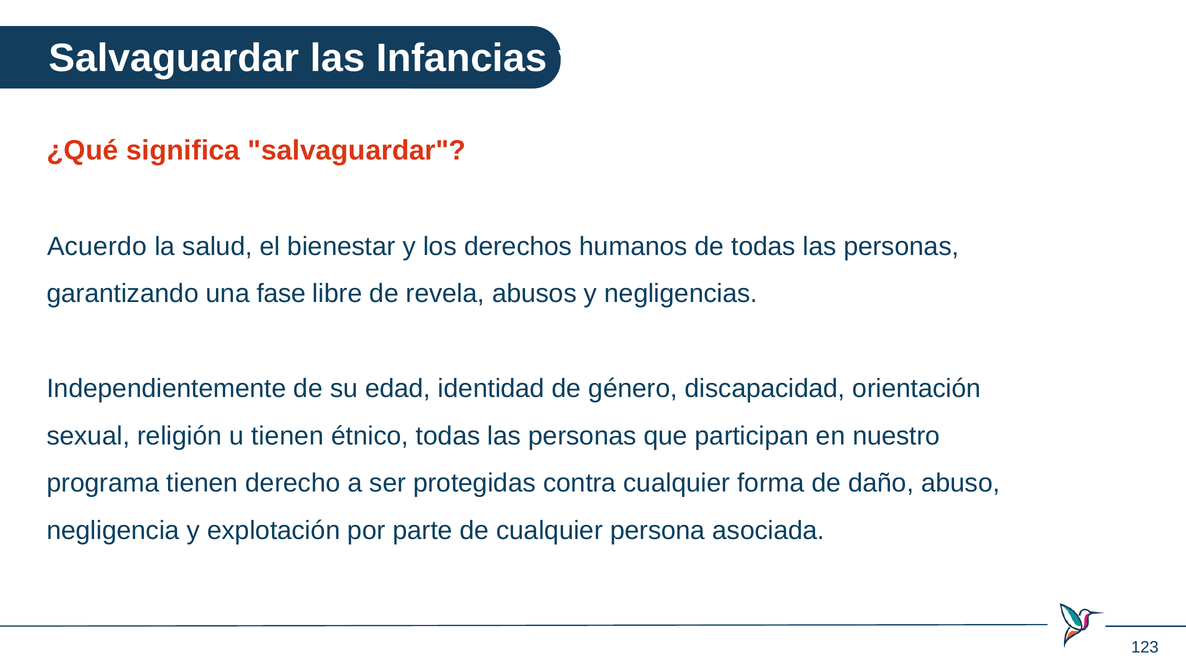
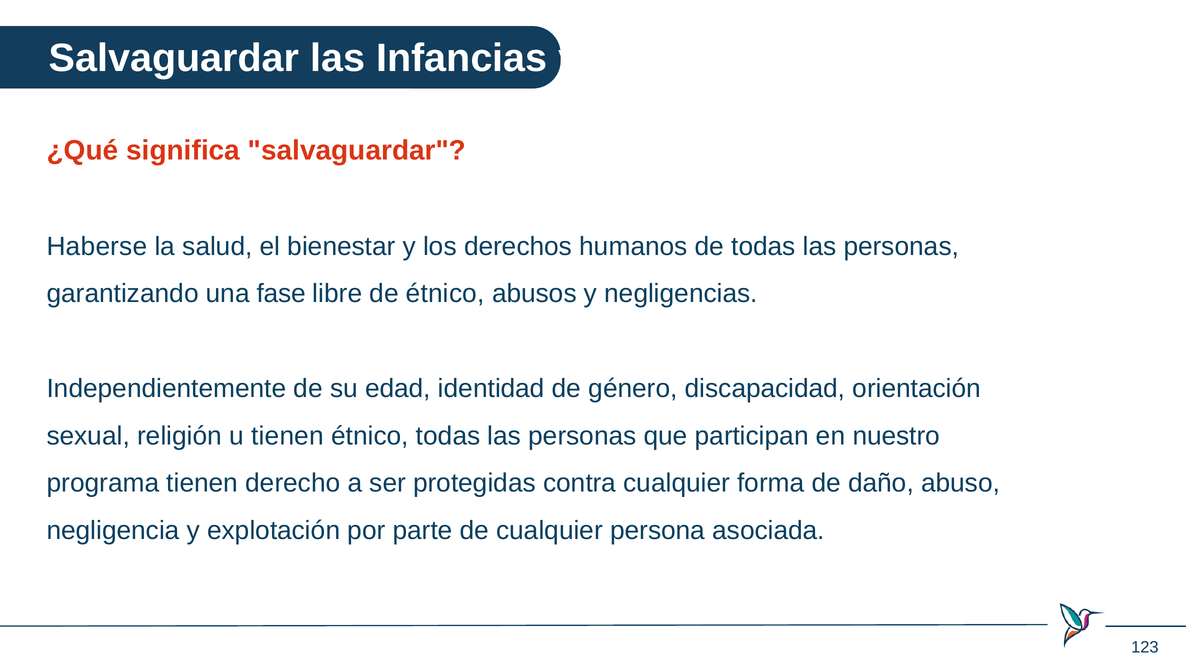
Acuerdo: Acuerdo -> Haberse (97, 246)
de revela: revela -> étnico (445, 294)
